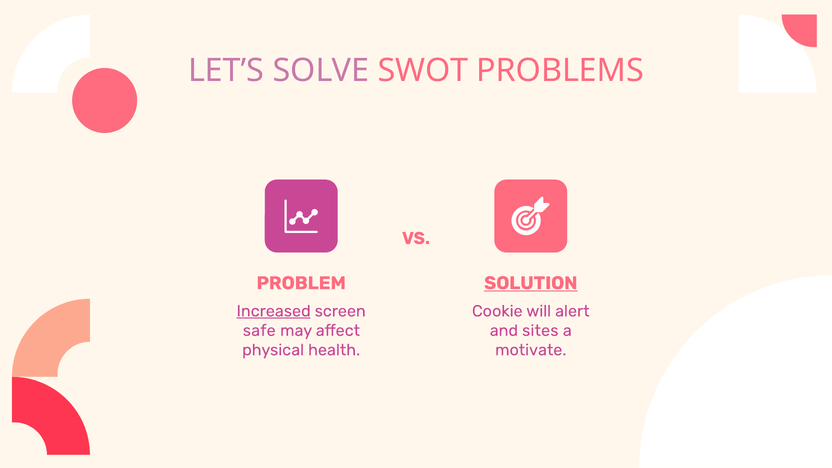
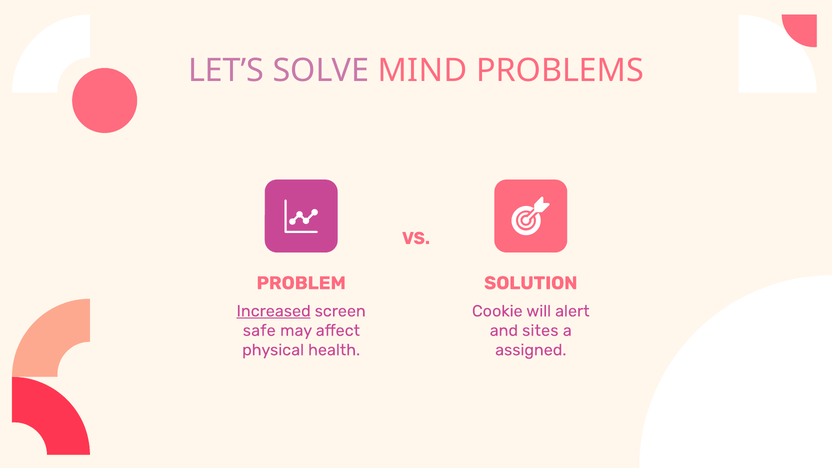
SWOT: SWOT -> MIND (423, 70)
SOLUTION underline: present -> none (531, 283)
motivate: motivate -> assigned (531, 350)
